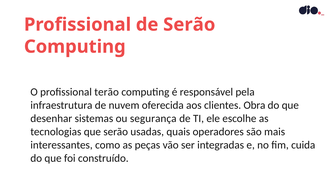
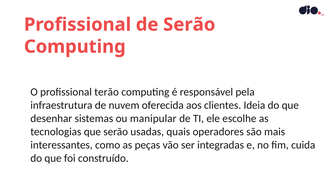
Obra: Obra -> Ideia (254, 105)
segurança: segurança -> manipular (153, 119)
